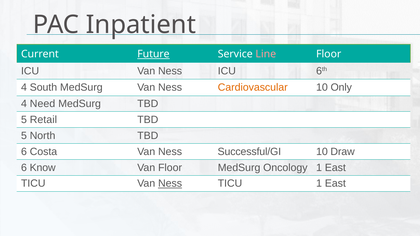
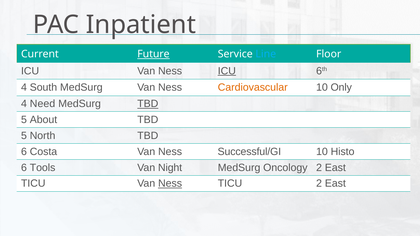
Line colour: pink -> light blue (266, 54)
ICU underline: none -> present (227, 71)
TBD underline: none -> present (148, 104)
Retail: Retail -> About (43, 120)
Draw: Draw -> Histo (343, 152)
Know: Know -> Tools (43, 168)
Van Floor: Floor -> Night (170, 168)
Oncology 1: 1 -> 2 (319, 168)
TICU 1: 1 -> 2 (319, 184)
